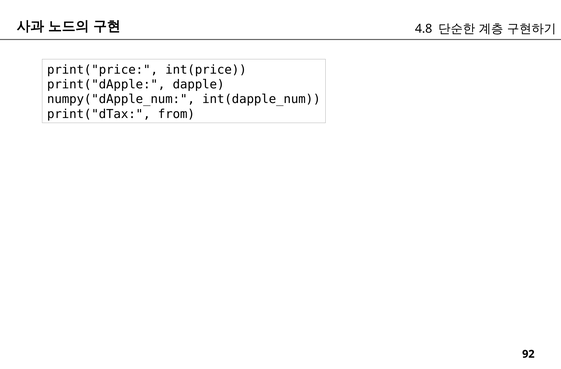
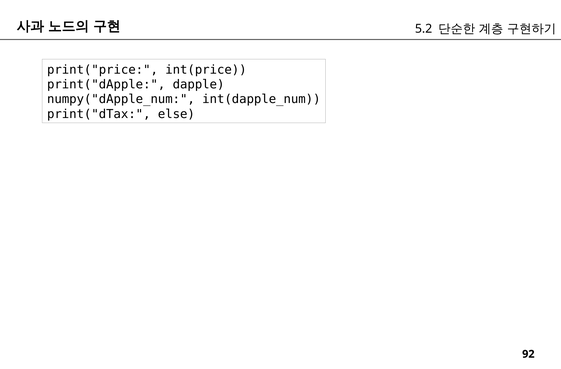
4.8: 4.8 -> 5.2 (424, 29)
from: from -> else (176, 114)
